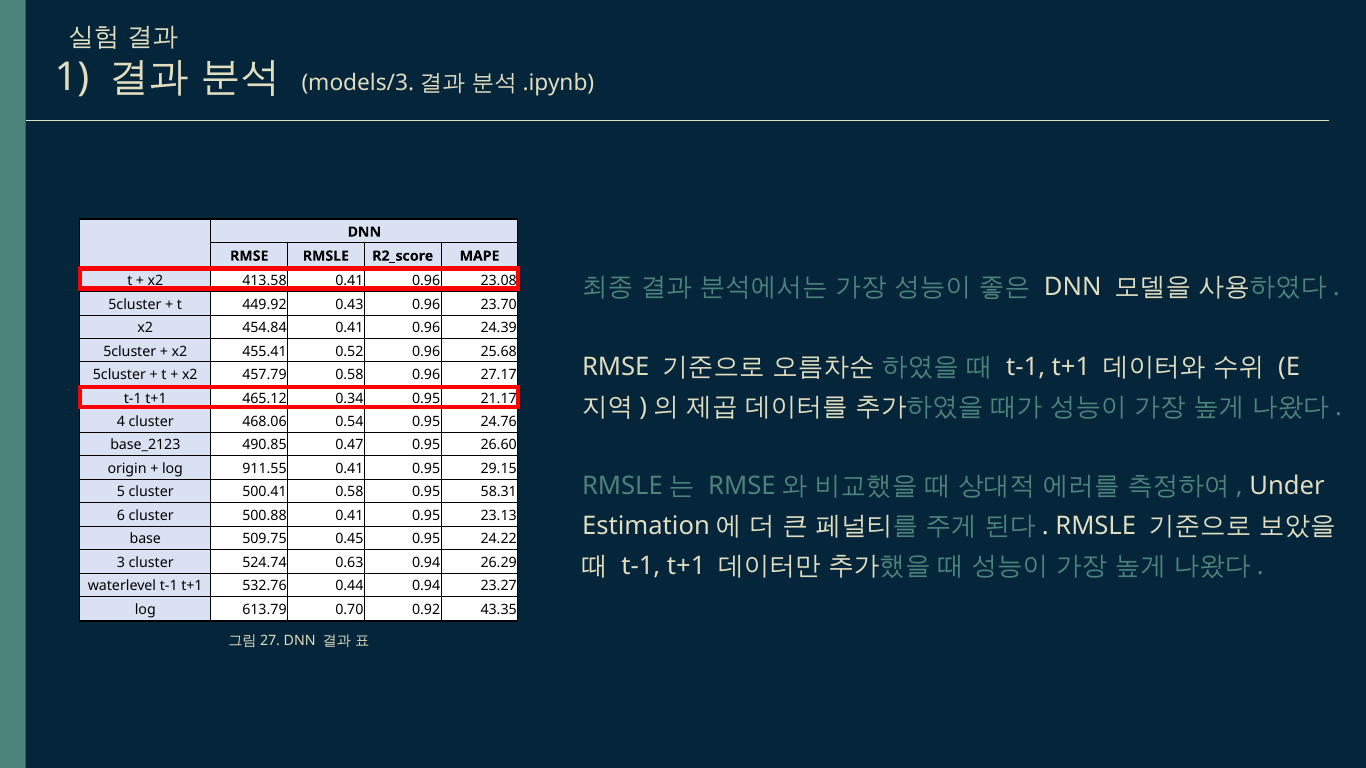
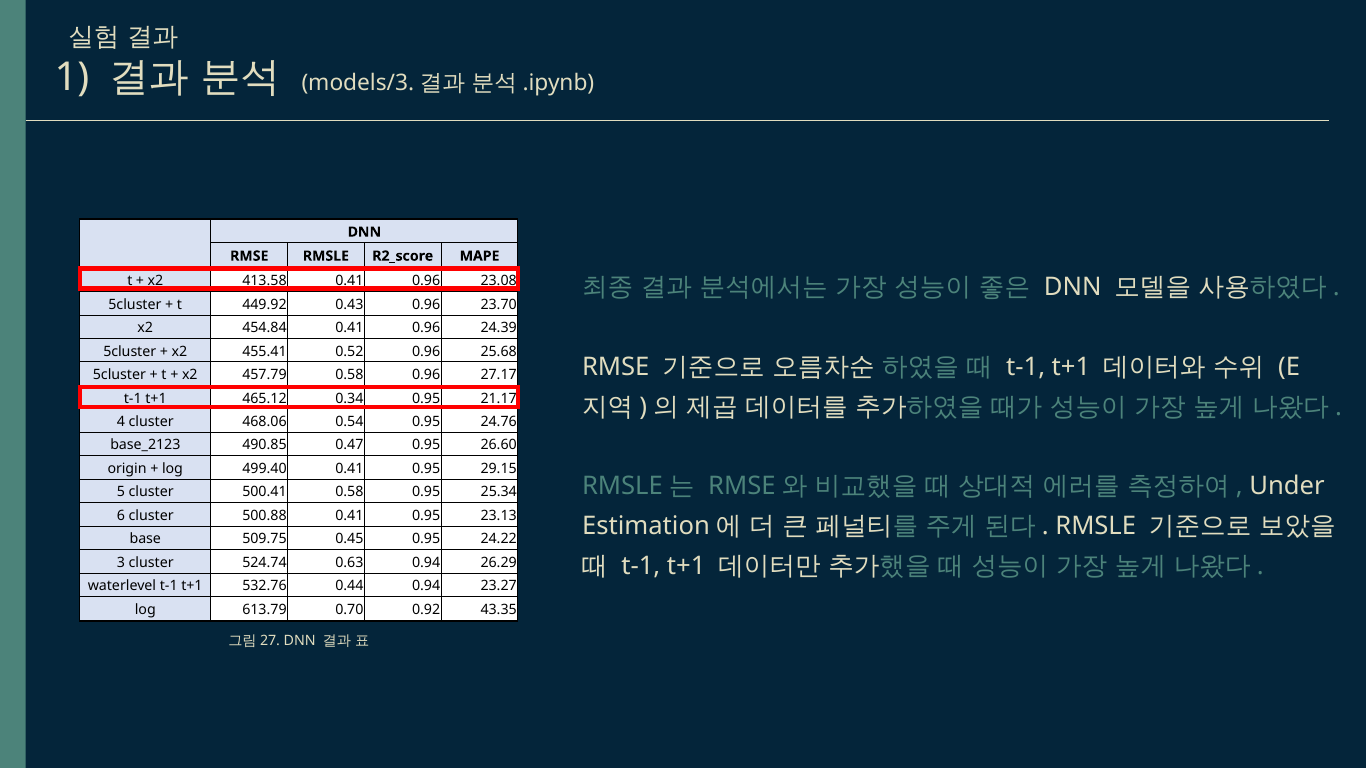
911.55: 911.55 -> 499.40 (265, 469)
58.31: 58.31 -> 25.34 (499, 492)
